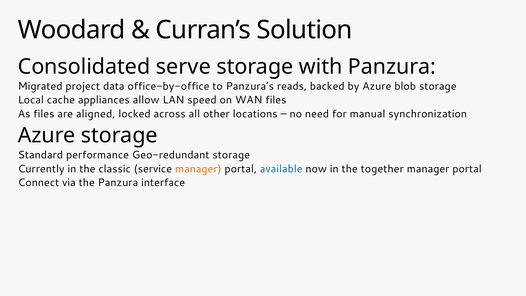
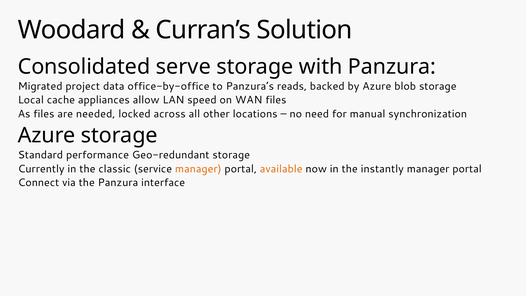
aligned: aligned -> needed (96, 114)
available colour: blue -> orange (281, 169)
together: together -> instantly (382, 169)
